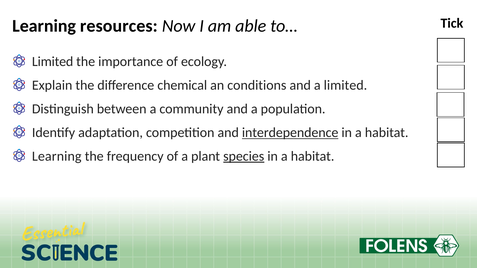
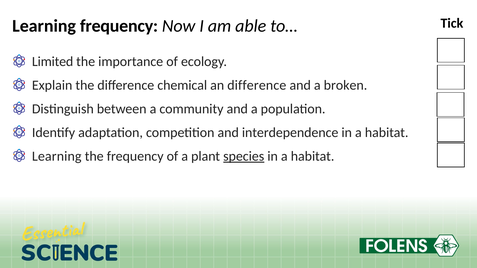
Learning resources: resources -> frequency (119, 26)
an conditions: conditions -> difference (257, 85)
a limited: limited -> broken (345, 85)
interdependence underline: present -> none (290, 133)
